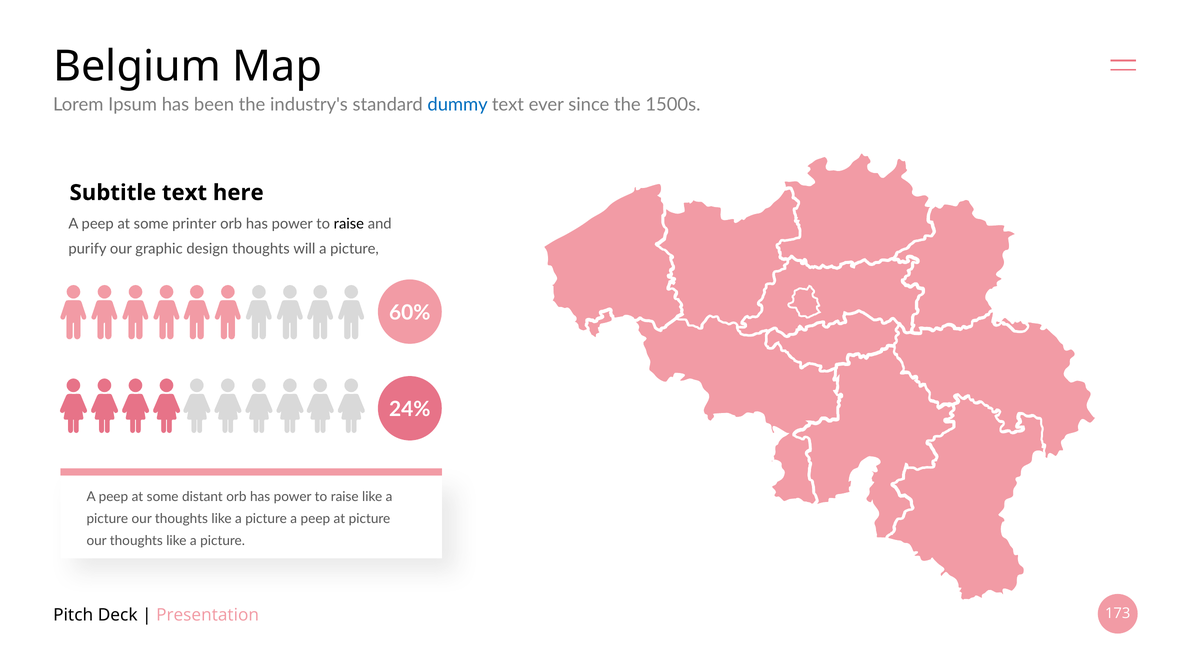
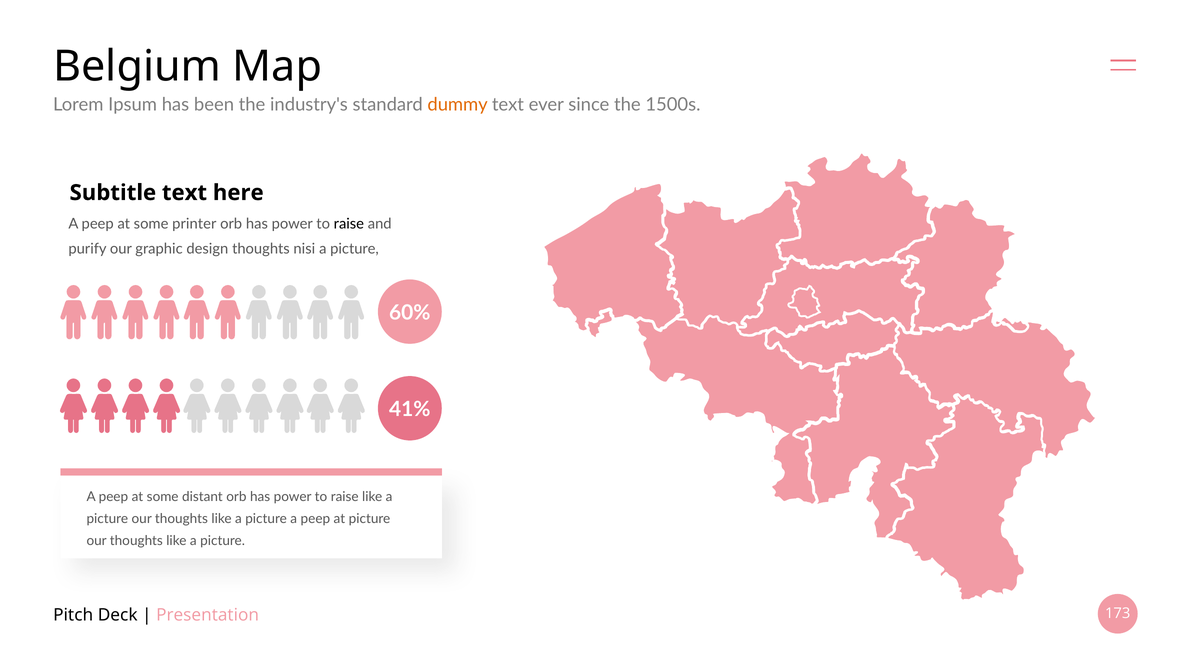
dummy colour: blue -> orange (458, 105)
will: will -> nisi (304, 249)
24%: 24% -> 41% (410, 409)
